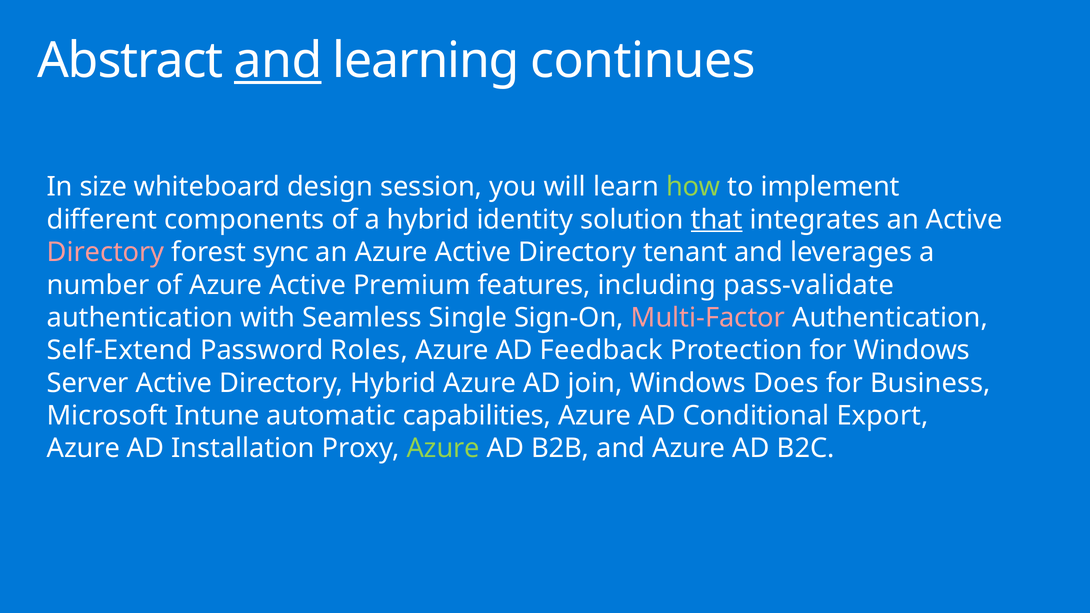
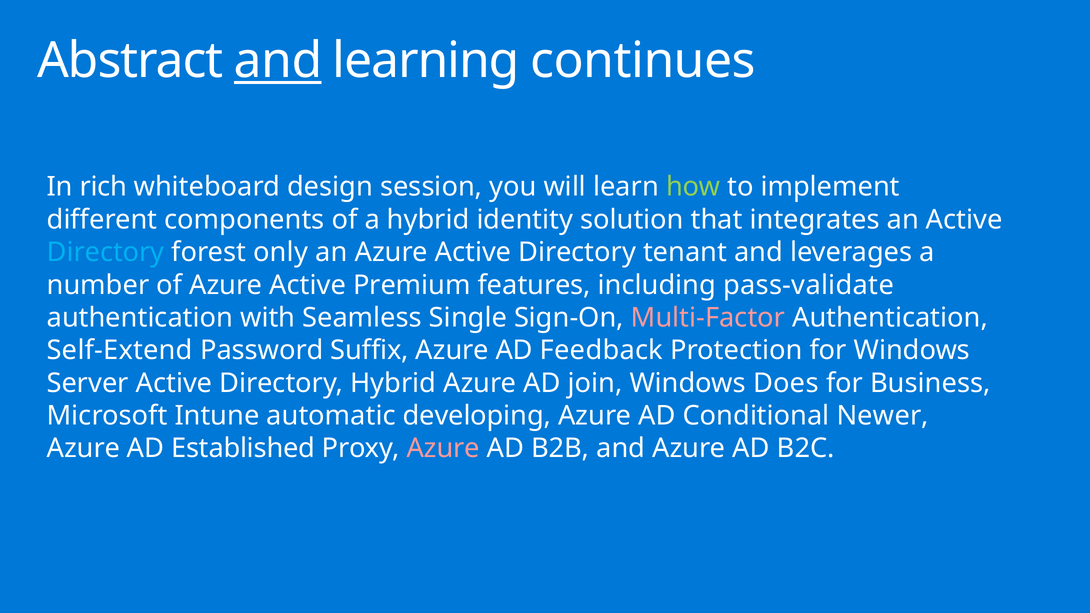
size: size -> rich (103, 187)
that underline: present -> none (717, 220)
Directory colour: pink -> light blue (106, 252)
sync: sync -> only (281, 252)
Roles: Roles -> Suffix (369, 350)
capabilities: capabilities -> developing (477, 416)
Export: Export -> Newer (883, 416)
Installation: Installation -> Established (243, 449)
Azure colour: light green -> pink (443, 449)
